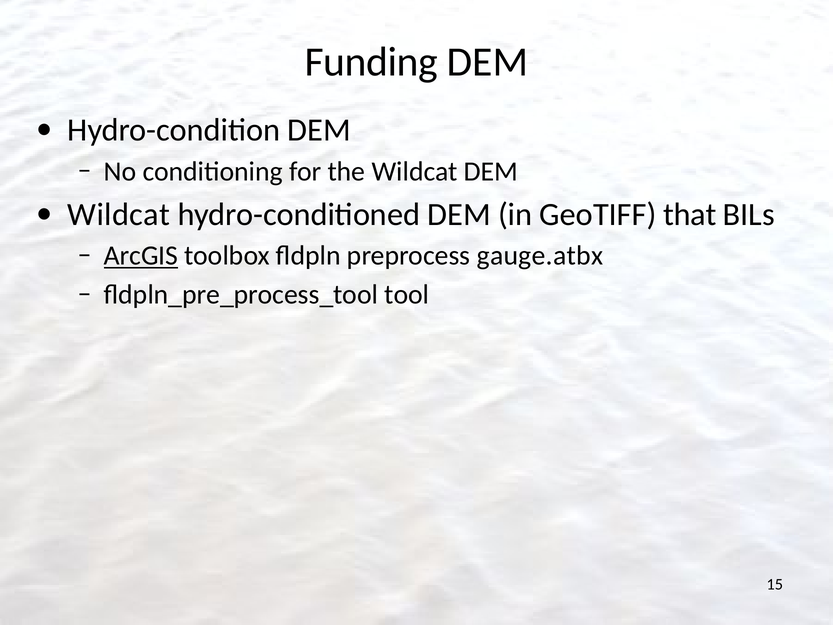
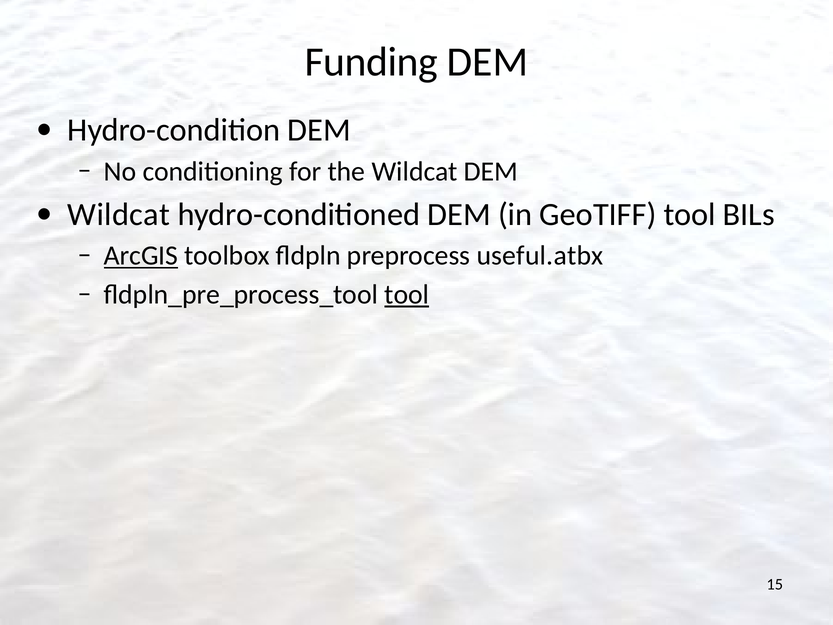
GeoTIFF that: that -> tool (690, 214)
gauge.atbx: gauge.atbx -> useful.atbx (540, 256)
tool underline: none -> present (407, 294)
